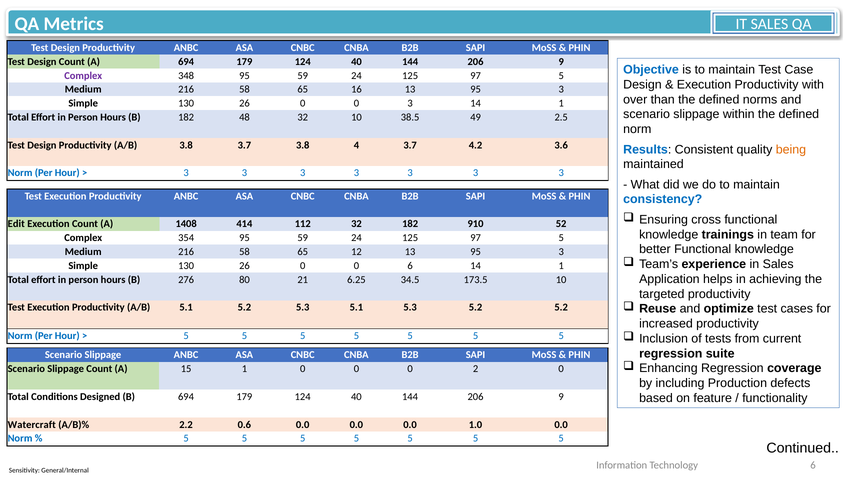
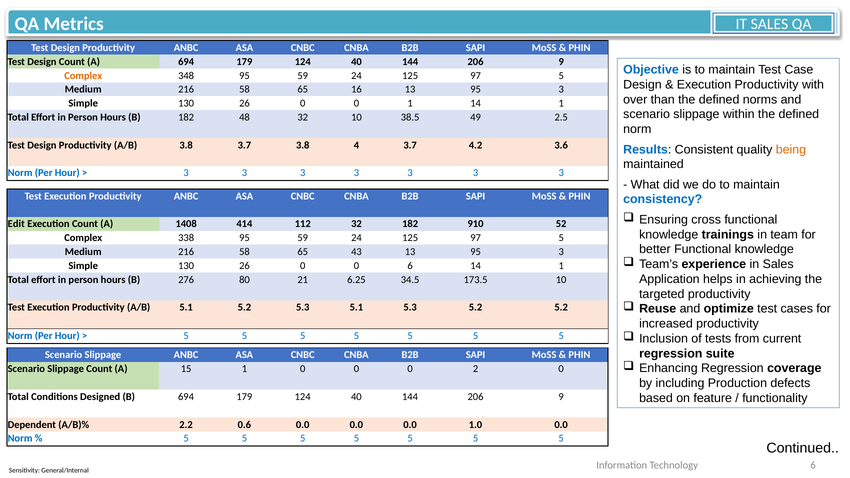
Complex colour: purple -> orange (83, 76)
0 3: 3 -> 1 (410, 104)
354: 354 -> 338 (186, 238)
12: 12 -> 43 (356, 252)
Watercraft: Watercraft -> Dependent (32, 425)
